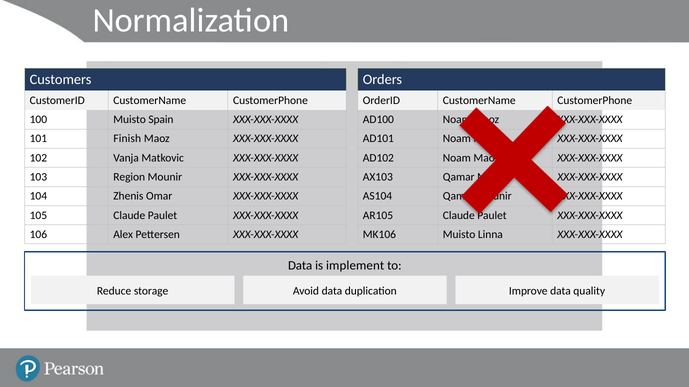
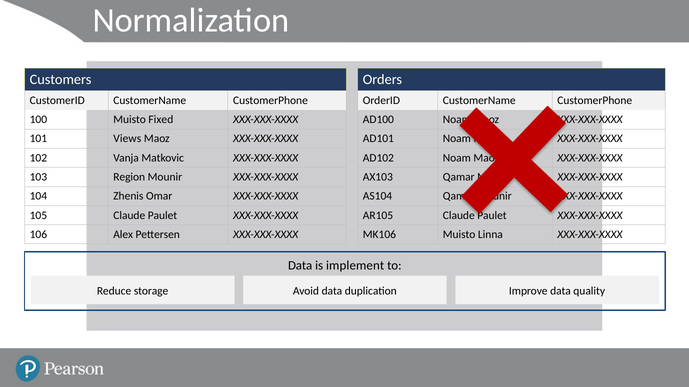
Spain: Spain -> Fixed (161, 120)
Finish: Finish -> Views (127, 139)
